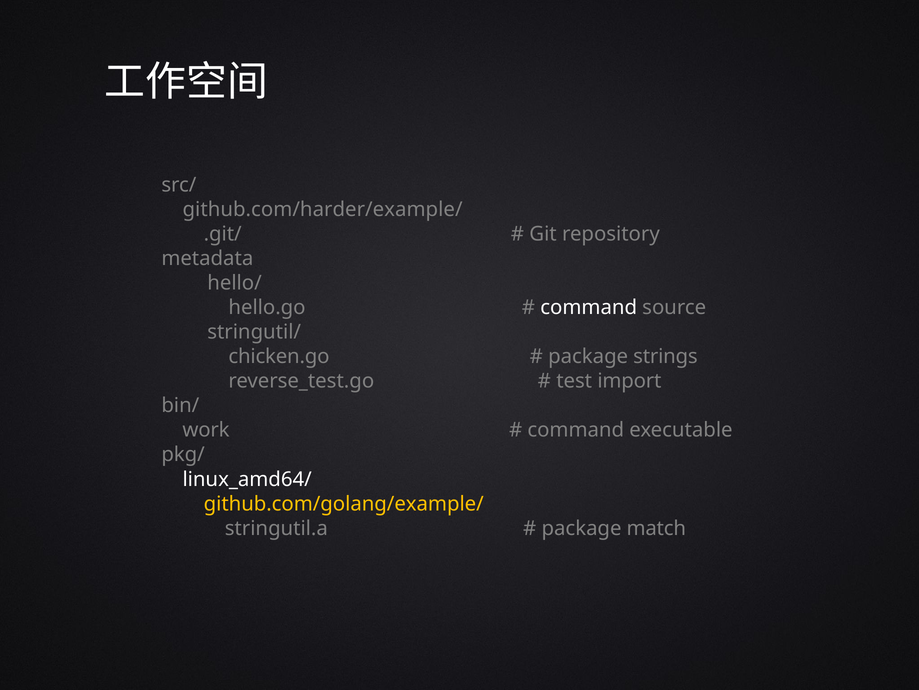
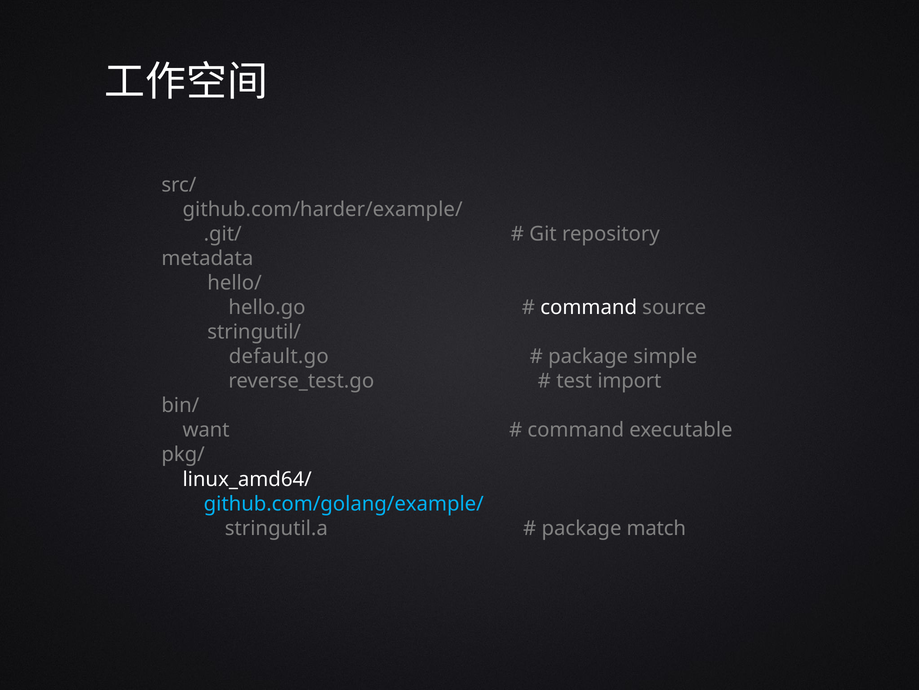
chicken.go: chicken.go -> default.go (279, 356)
strings: strings -> simple (665, 356)
work: work -> want (206, 430)
github.com/golang/example/ colour: yellow -> light blue (344, 503)
